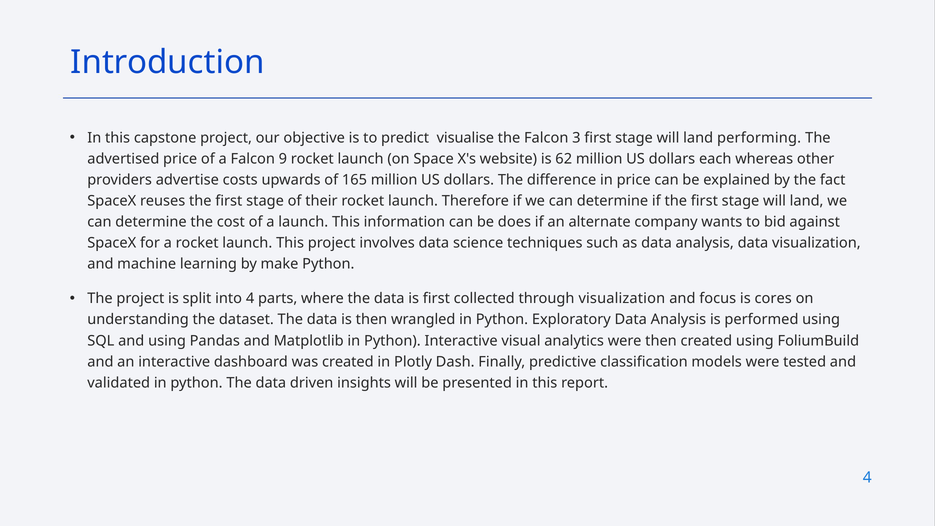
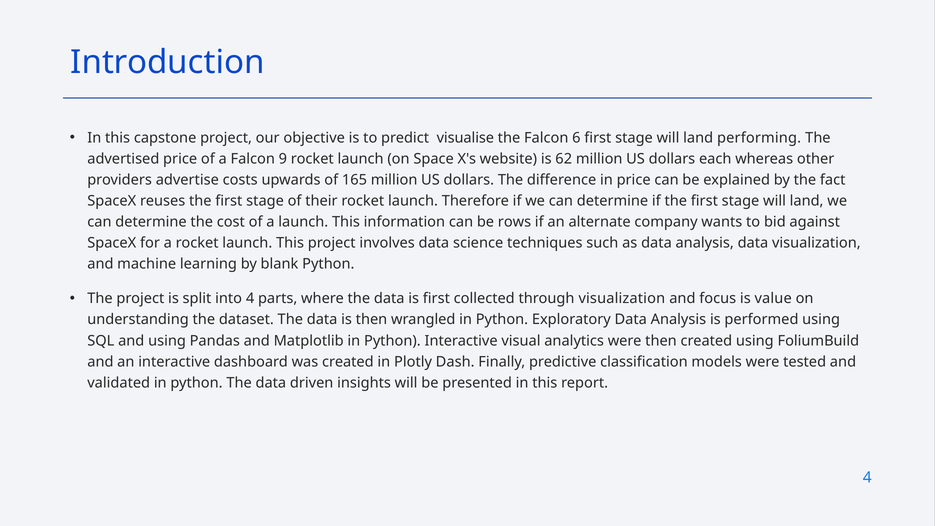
3: 3 -> 6 (576, 138)
does: does -> rows (515, 222)
make: make -> blank (279, 264)
cores: cores -> value (773, 299)
